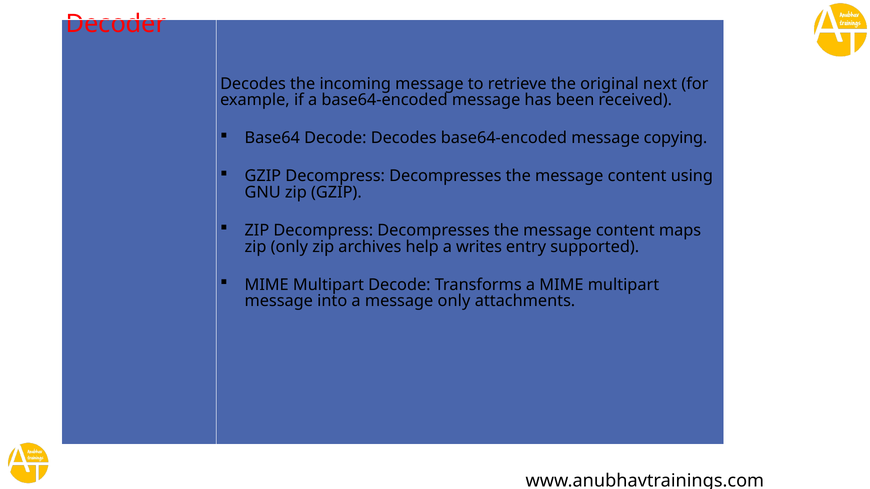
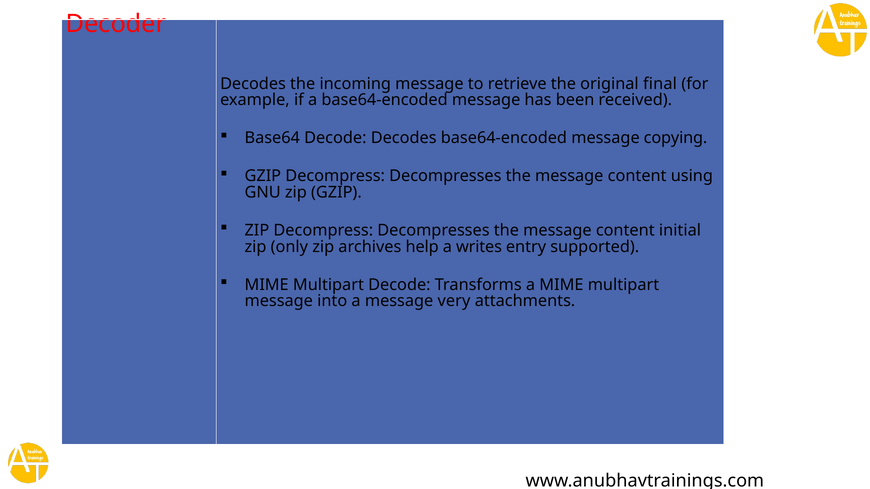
next: next -> final (660, 84)
maps: maps -> initial (680, 231)
message only: only -> very (454, 301)
